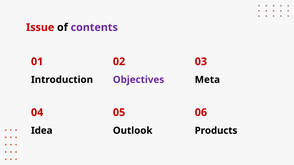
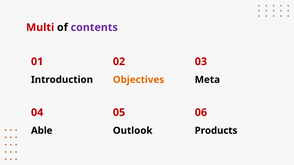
Issue: Issue -> Multi (40, 27)
Objectives colour: purple -> orange (139, 80)
Idea: Idea -> Able (42, 131)
